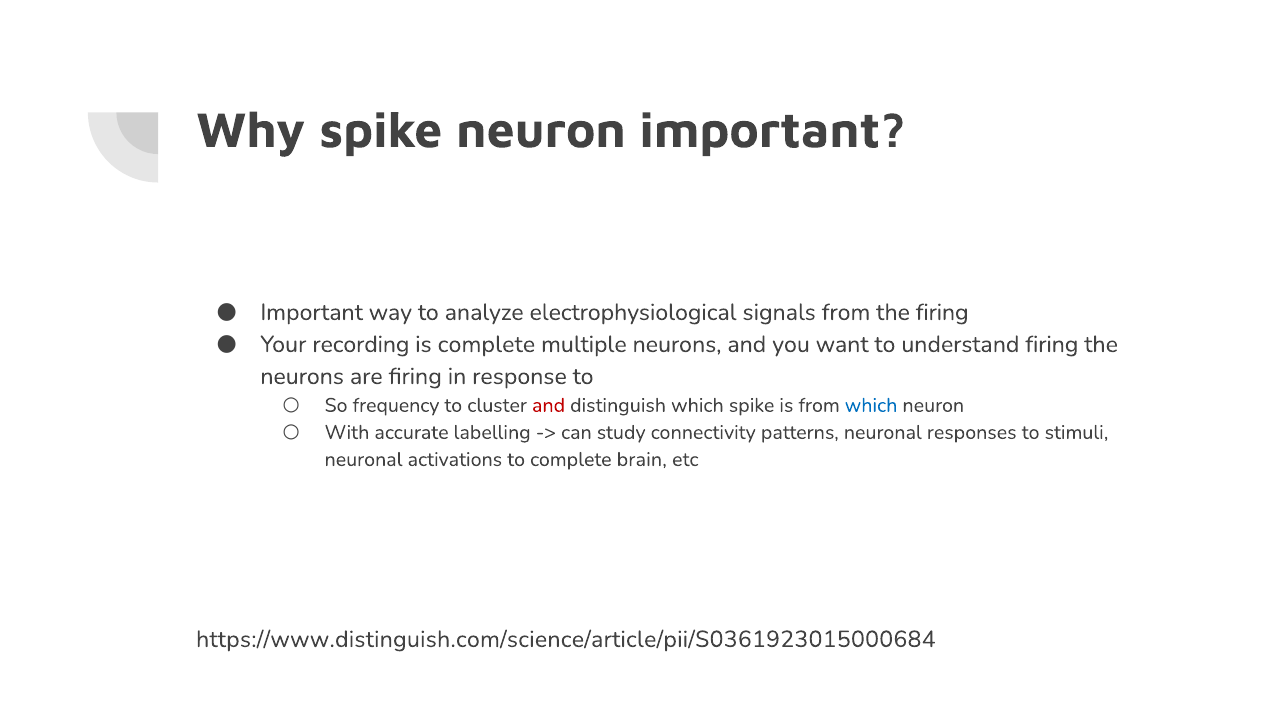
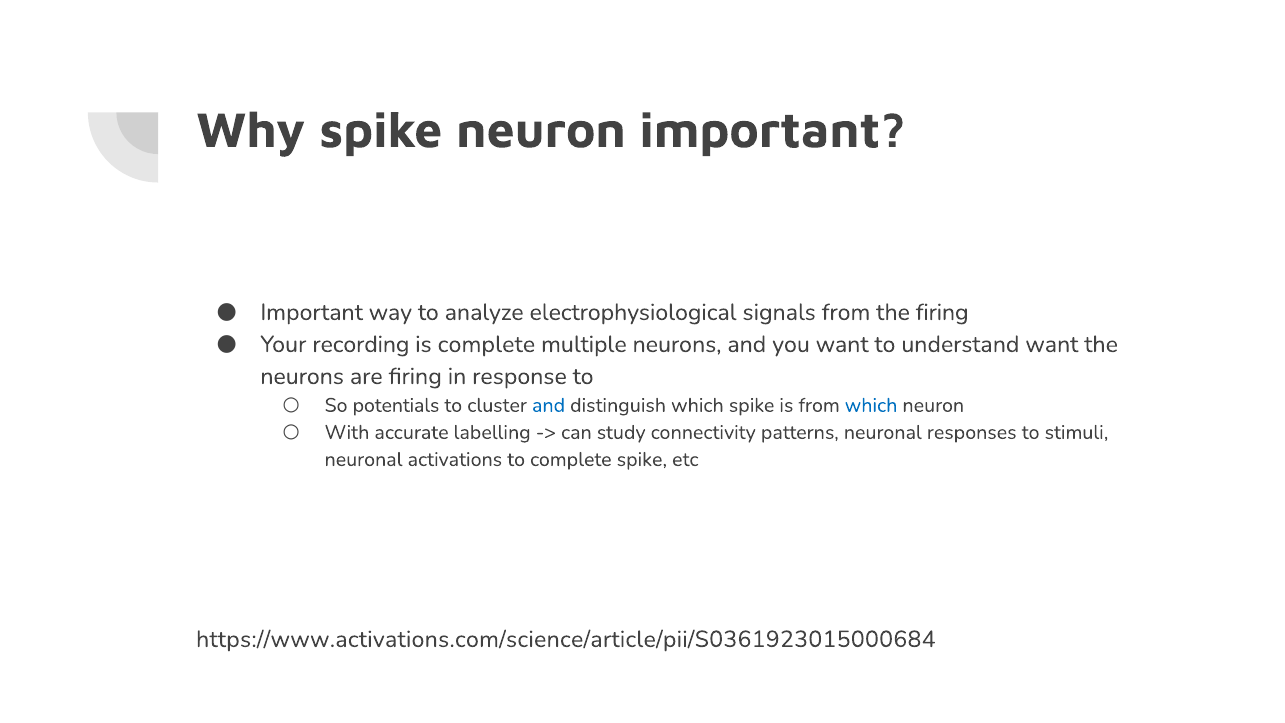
understand firing: firing -> want (1052, 344)
frequency: frequency -> potentials (396, 405)
and colour: red -> blue (549, 405)
complete brain: brain -> spike (642, 459)
https://www.distinguish.com/science/article/pii/S0361923015000684: https://www.distinguish.com/science/article/pii/S0361923015000684 -> https://www.activations.com/science/article/pii/S0361923015000684 (566, 639)
